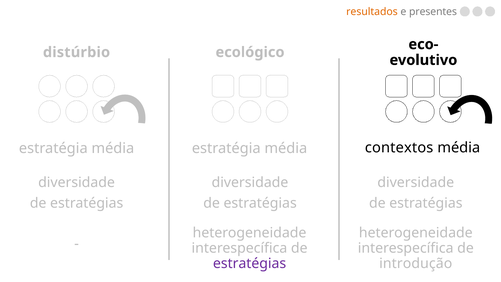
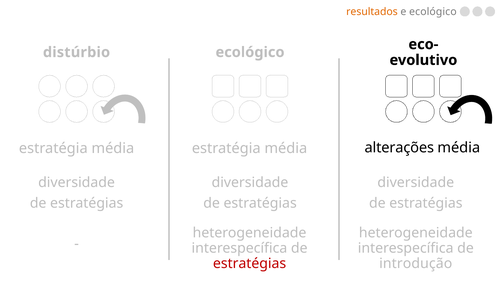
e presentes: presentes -> ecológico (433, 12)
contextos: contextos -> alterações (399, 148)
estratégias colour: purple -> red (250, 263)
